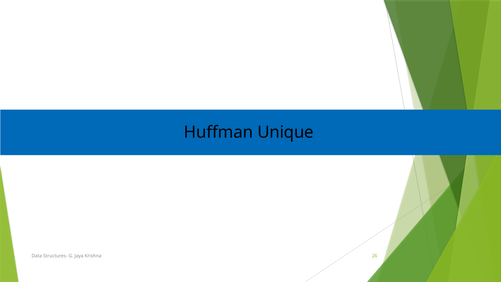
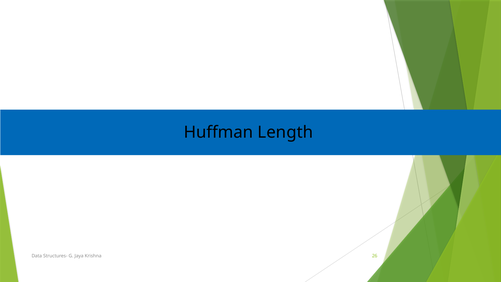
Unique: Unique -> Length (285, 132)
